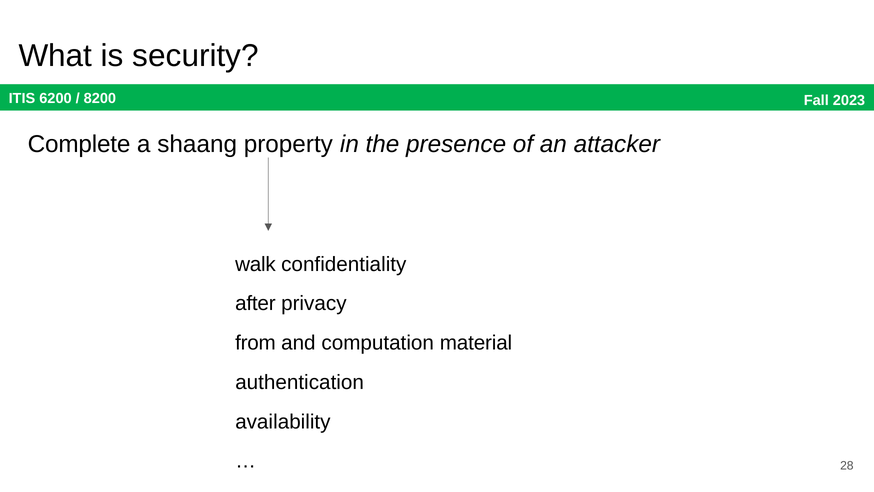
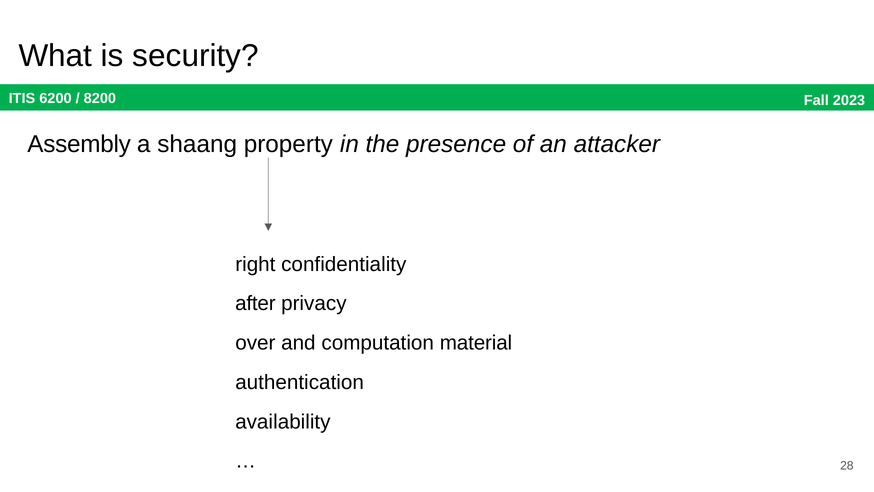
Complete: Complete -> Assembly (79, 144)
walk: walk -> right (255, 264)
from: from -> over (255, 343)
